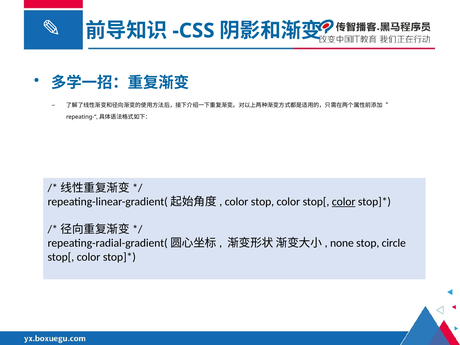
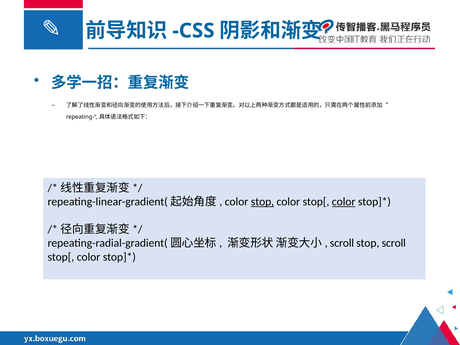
stop underline: none -> present (262, 202)
none: none -> scroll (342, 243)
stop circle: circle -> scroll (394, 243)
